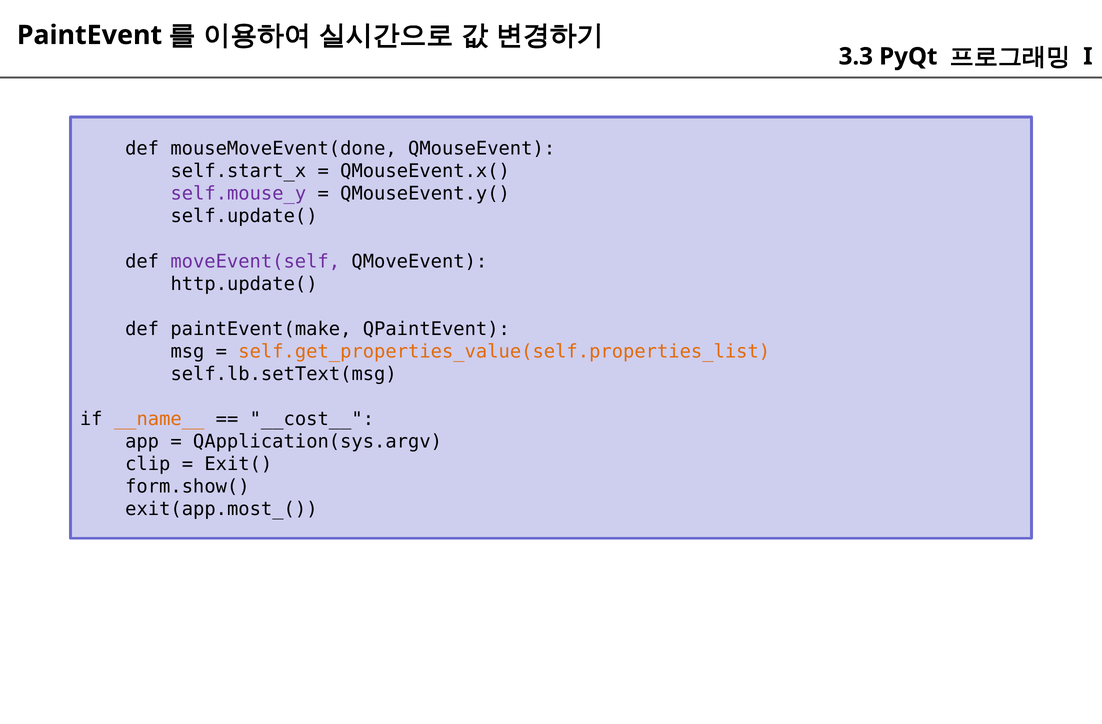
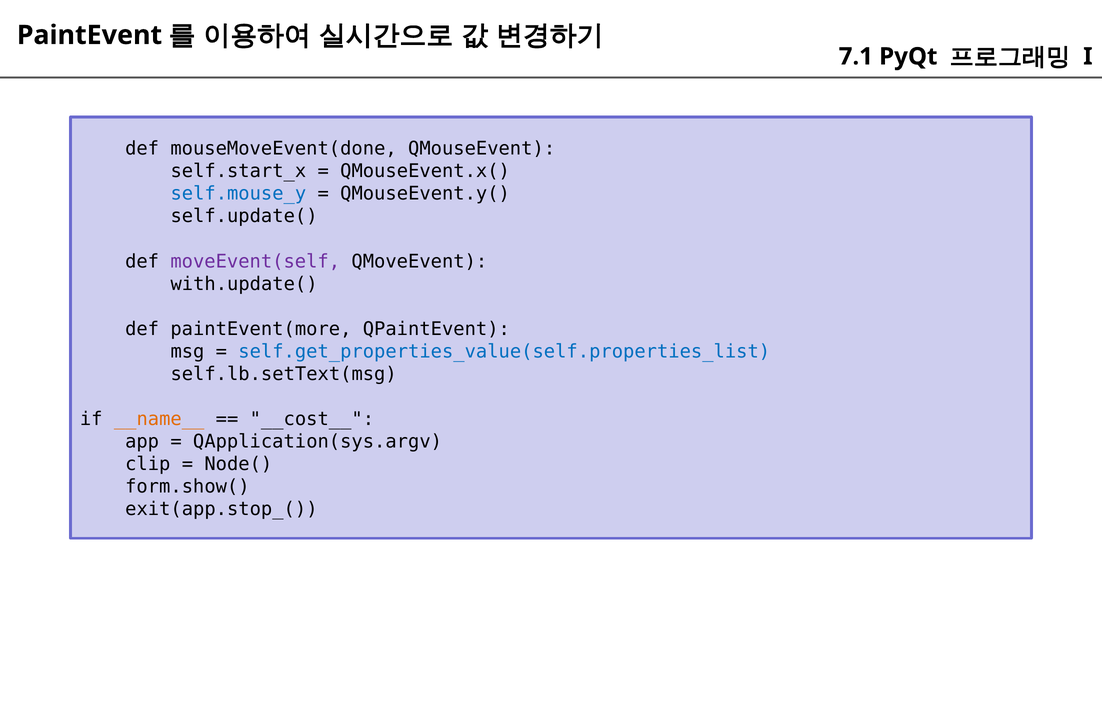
3.3: 3.3 -> 7.1 (856, 56)
self.mouse_y colour: purple -> blue (238, 194)
http.update(: http.update( -> with.update( (244, 284)
paintEvent(make: paintEvent(make -> paintEvent(more (261, 329)
self.get_properties_value(self.properties_list colour: orange -> blue (504, 351)
Exit(: Exit( -> Node( (238, 464)
exit(app.most_(: exit(app.most_( -> exit(app.stop_( (221, 509)
